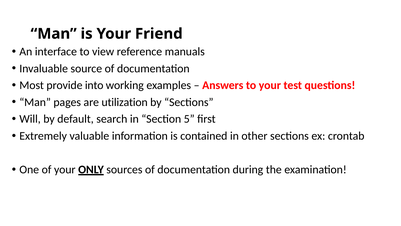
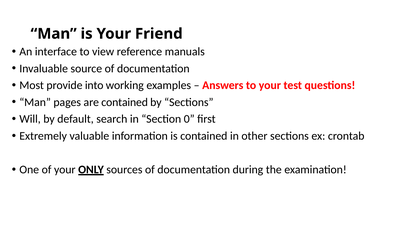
are utilization: utilization -> contained (125, 102)
5: 5 -> 0 (189, 119)
